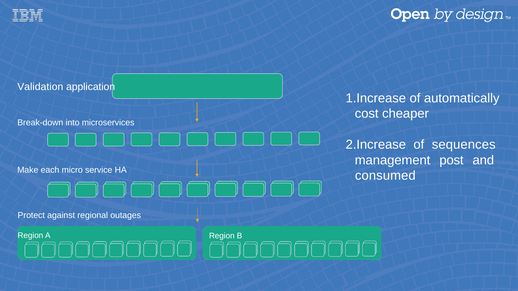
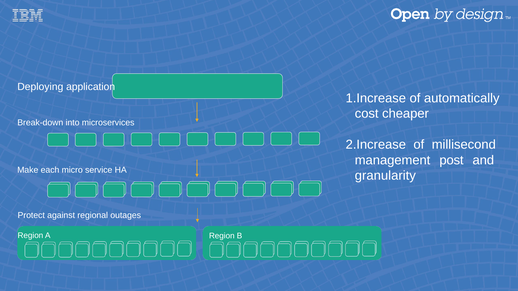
Validation: Validation -> Deploying (40, 87)
sequences: sequences -> millisecond (464, 145)
consumed: consumed -> granularity (385, 176)
